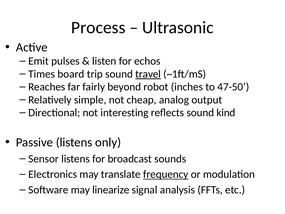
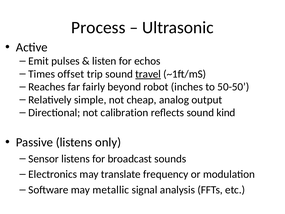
board: board -> offset (71, 74)
47-50: 47-50 -> 50-50 (233, 87)
interesting: interesting -> calibration (124, 113)
frequency underline: present -> none (166, 174)
linearize: linearize -> metallic (111, 190)
